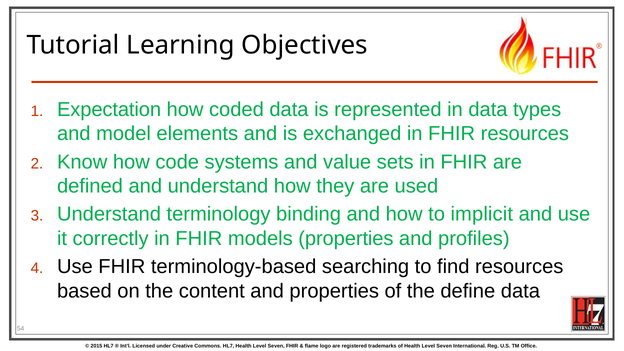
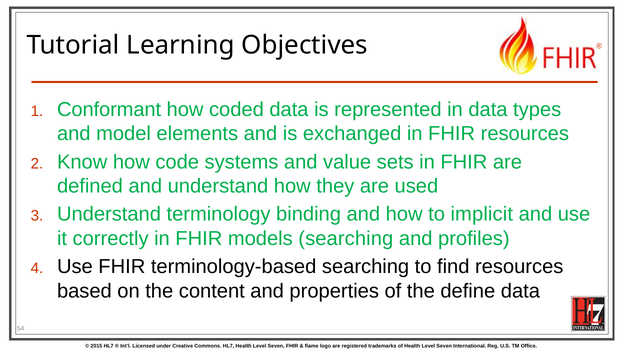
Expectation: Expectation -> Conformant (109, 109)
models properties: properties -> searching (346, 238)
